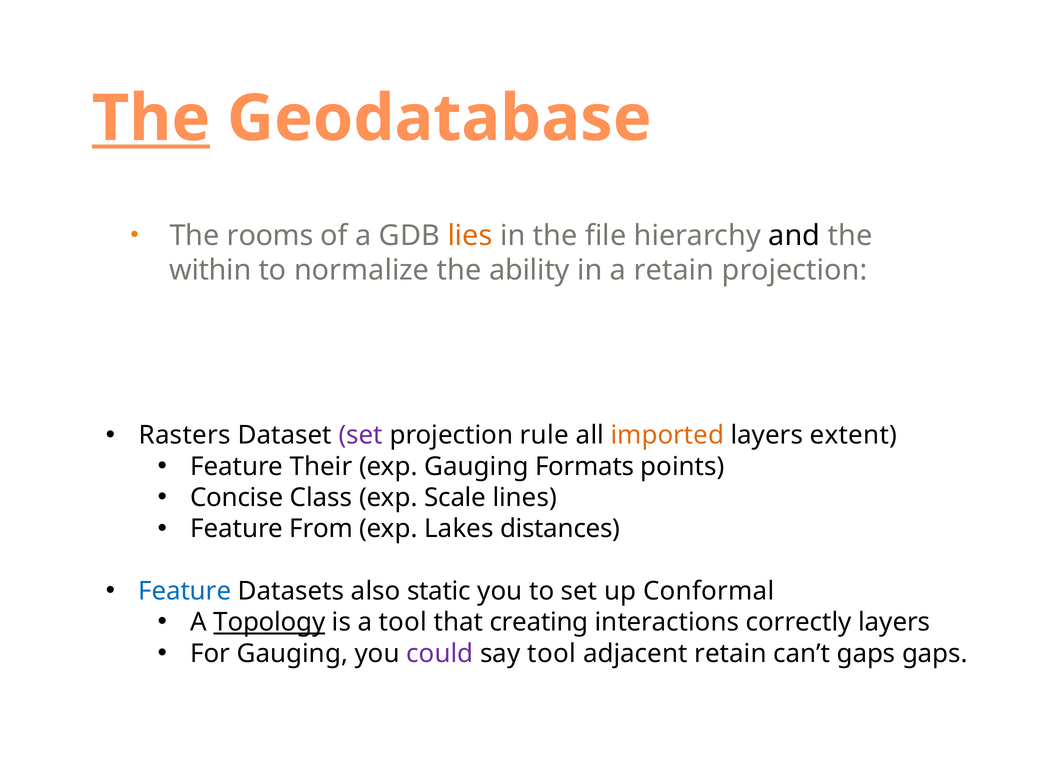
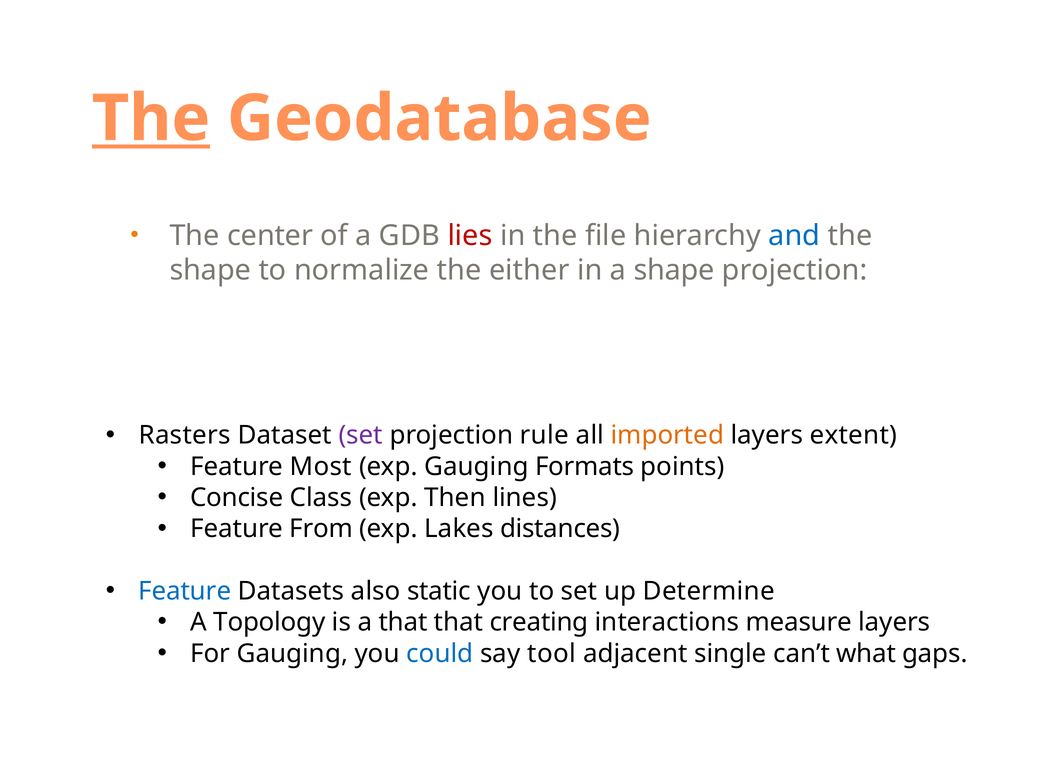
rooms: rooms -> center (270, 236)
lies colour: orange -> red (470, 236)
and colour: black -> blue (794, 236)
within: within -> shape (210, 271)
ability: ability -> either (529, 271)
a retain: retain -> shape (674, 271)
Their: Their -> Most (321, 467)
Scale: Scale -> Then (455, 498)
Conformal: Conformal -> Determine (709, 591)
Topology underline: present -> none (269, 623)
a tool: tool -> that (403, 623)
correctly: correctly -> measure (799, 623)
could colour: purple -> blue (440, 654)
adjacent retain: retain -> single (730, 654)
can’t gaps: gaps -> what (866, 654)
